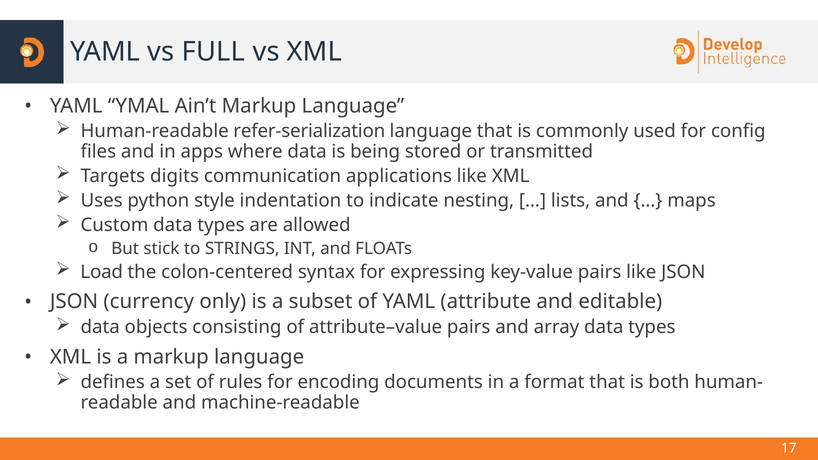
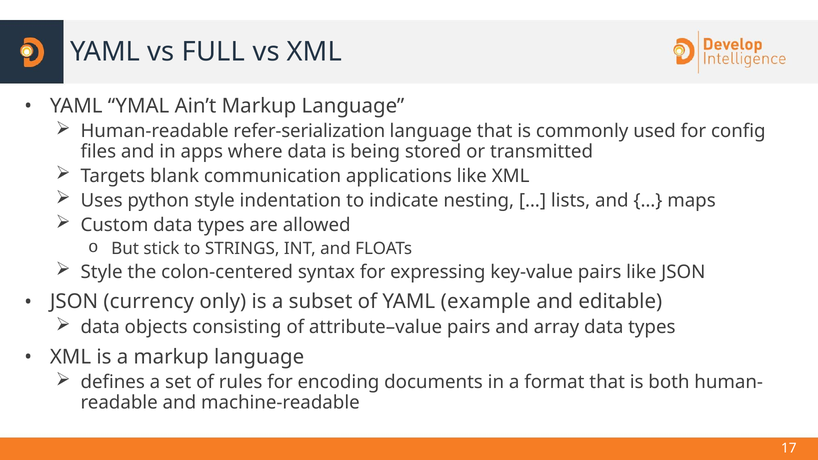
digits: digits -> blank (175, 176)
Load: Load -> Style (102, 272)
attribute: attribute -> example (486, 302)
